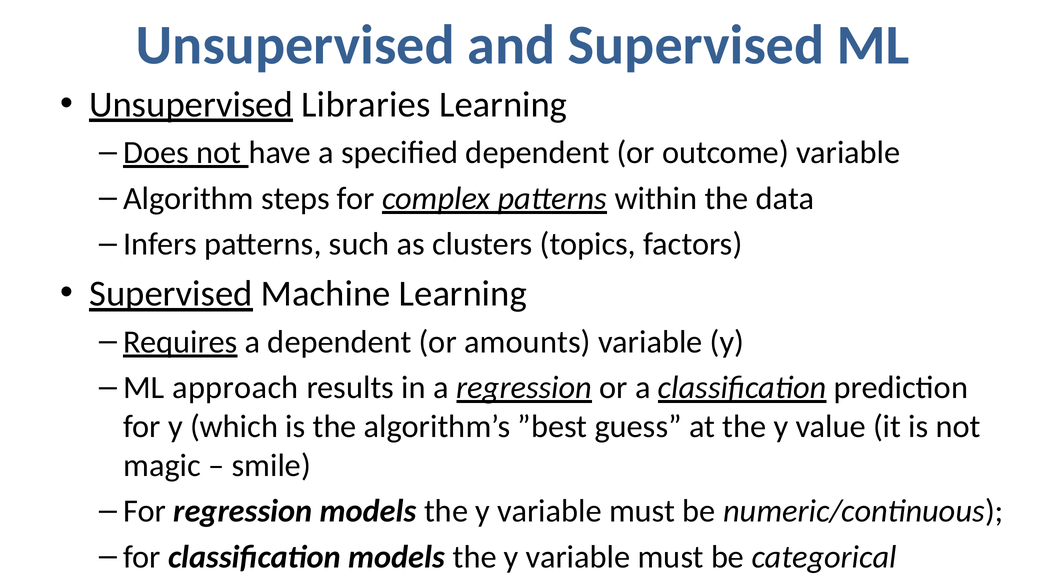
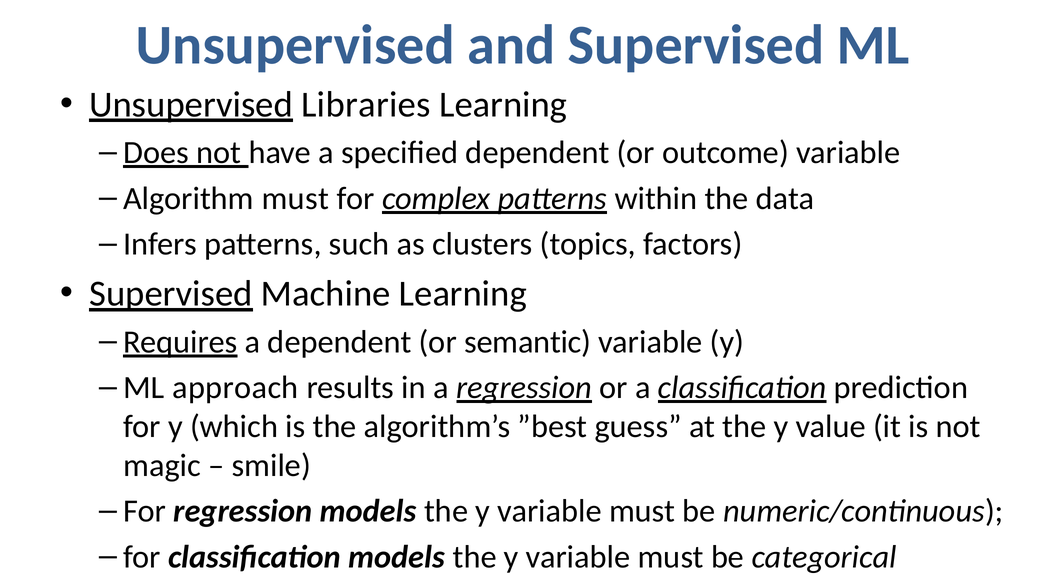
Algorithm steps: steps -> must (295, 199)
amounts: amounts -> semantic (528, 342)
